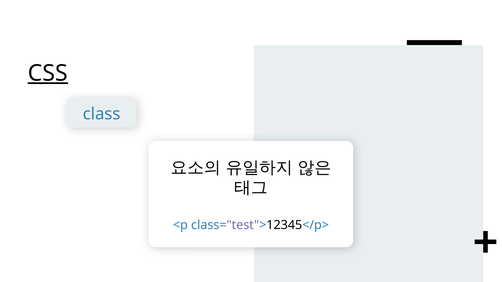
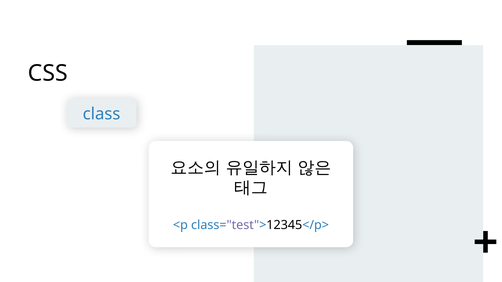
CSS underline: present -> none (48, 73)
